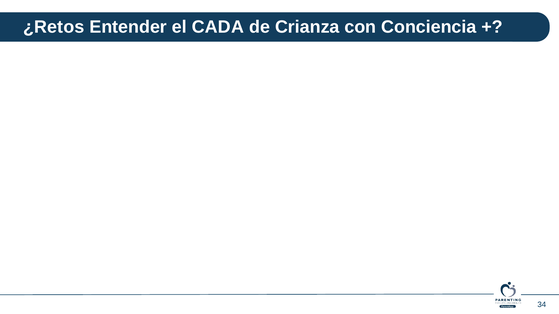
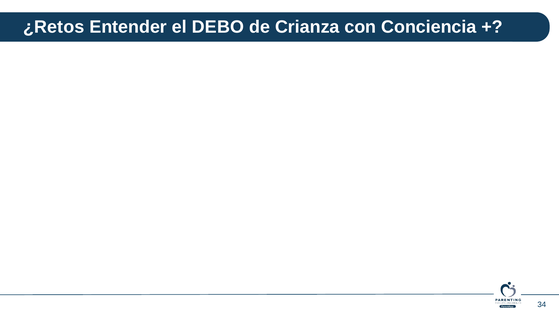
CADA: CADA -> DEBO (218, 27)
